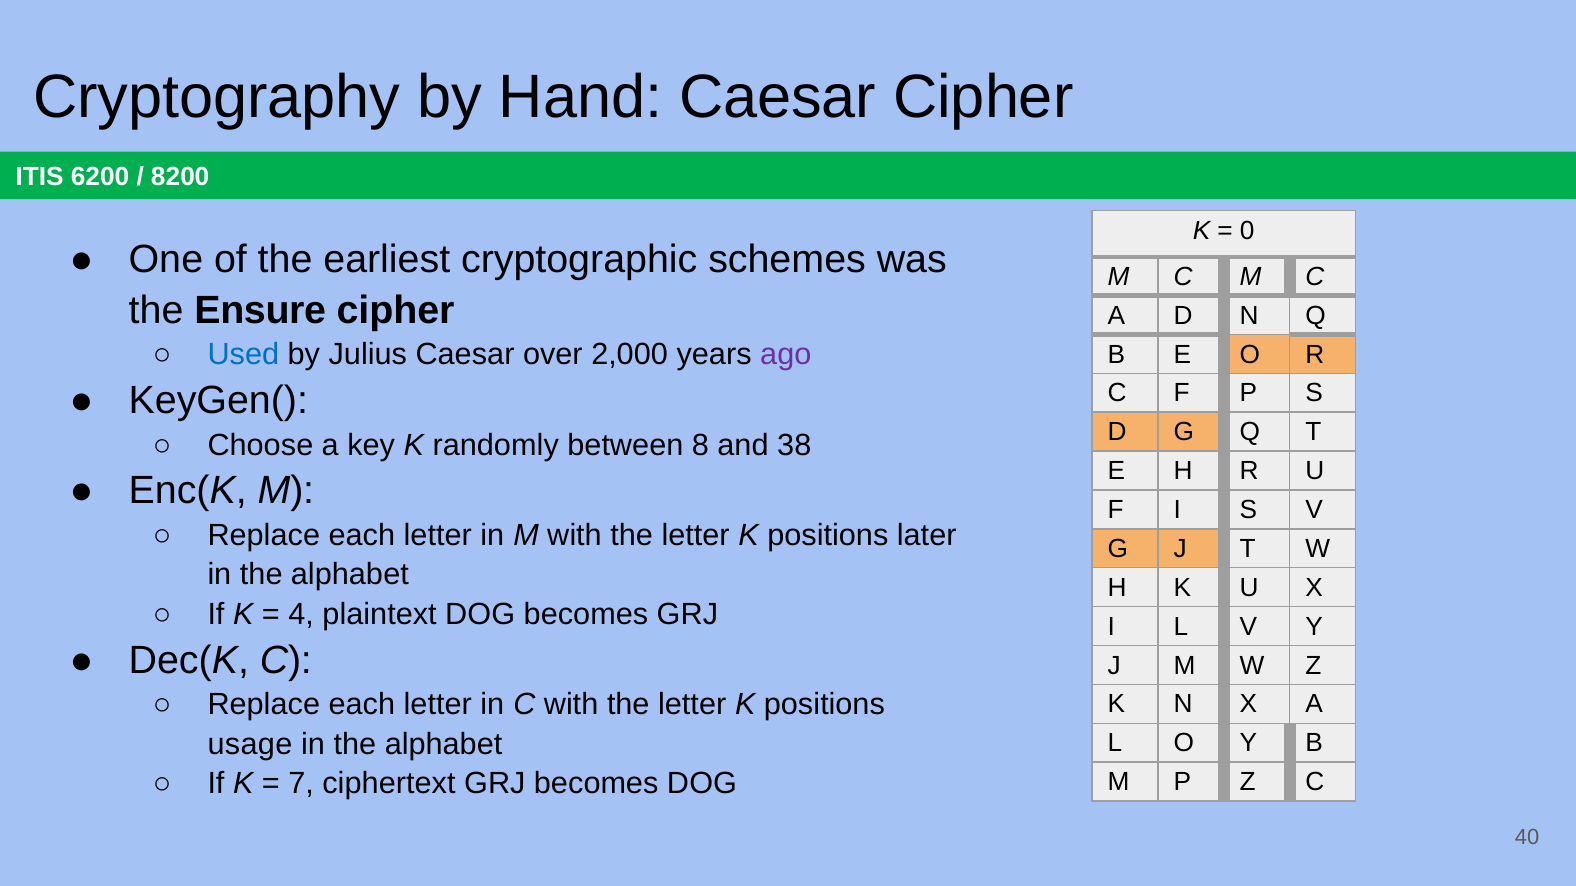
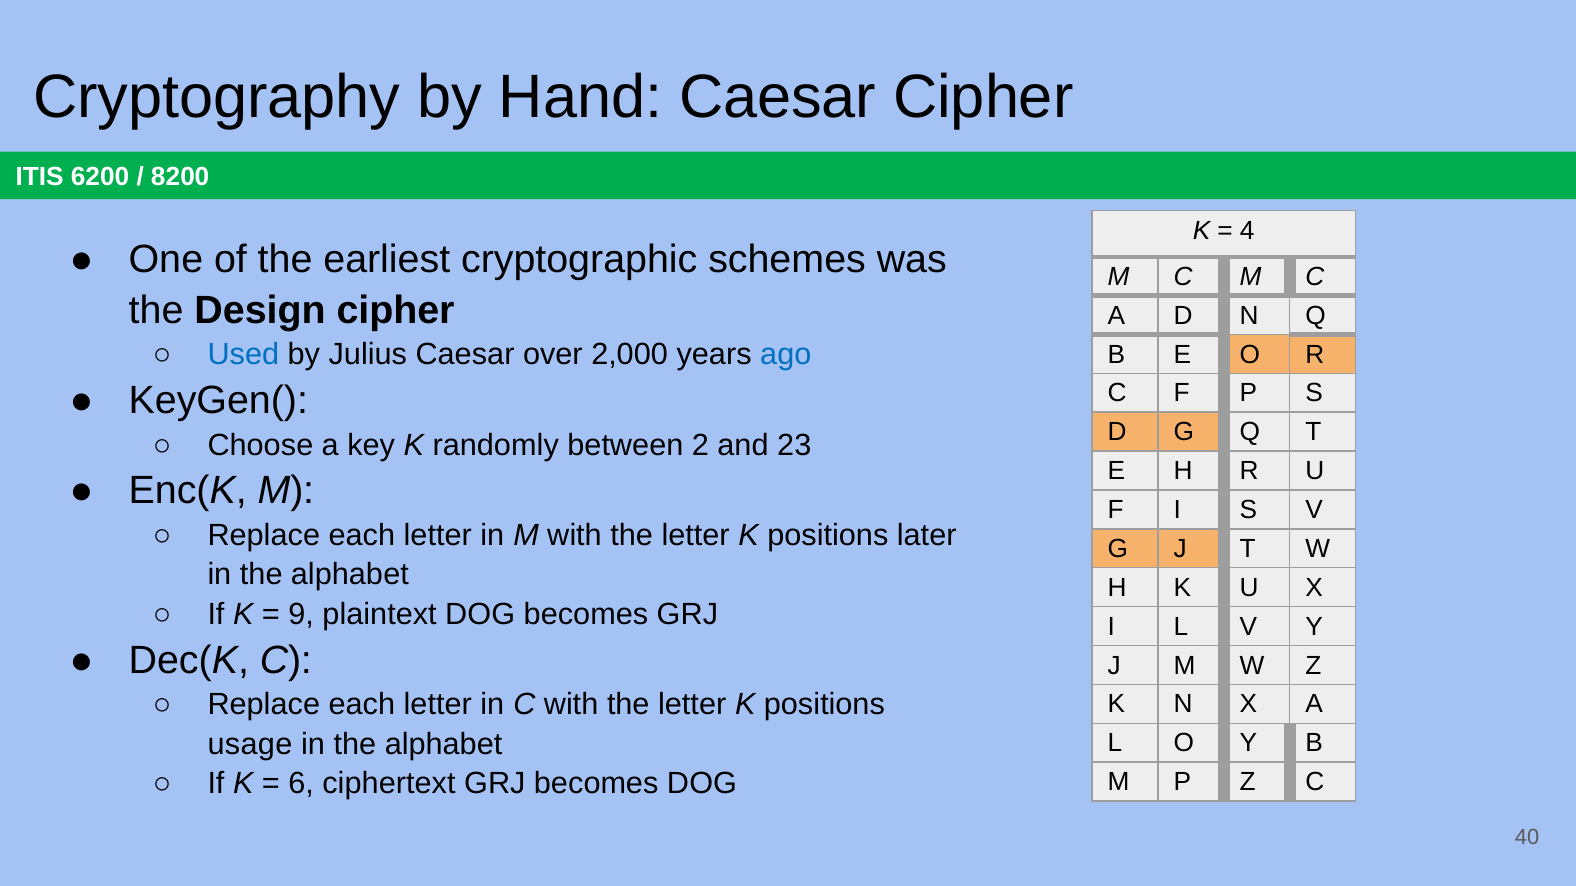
0: 0 -> 4 (1247, 231)
Ensure: Ensure -> Design (260, 311)
ago colour: purple -> blue (786, 355)
8: 8 -> 2 (701, 445)
38: 38 -> 23 (794, 445)
4: 4 -> 9 (301, 615)
7: 7 -> 6 (301, 784)
